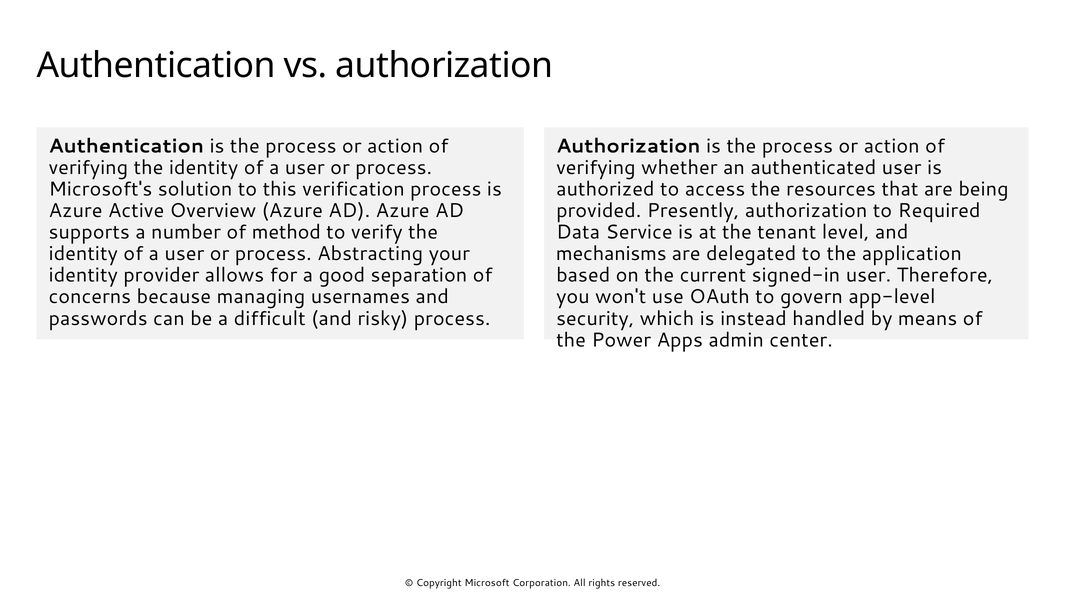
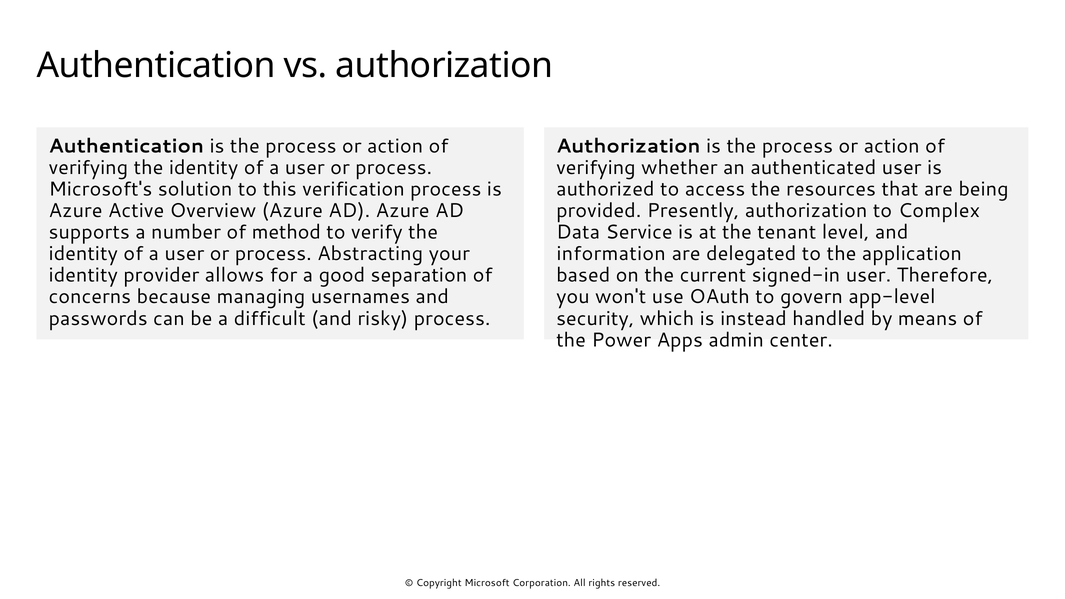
Required: Required -> Complex (939, 211)
mechanisms: mechanisms -> information (611, 254)
